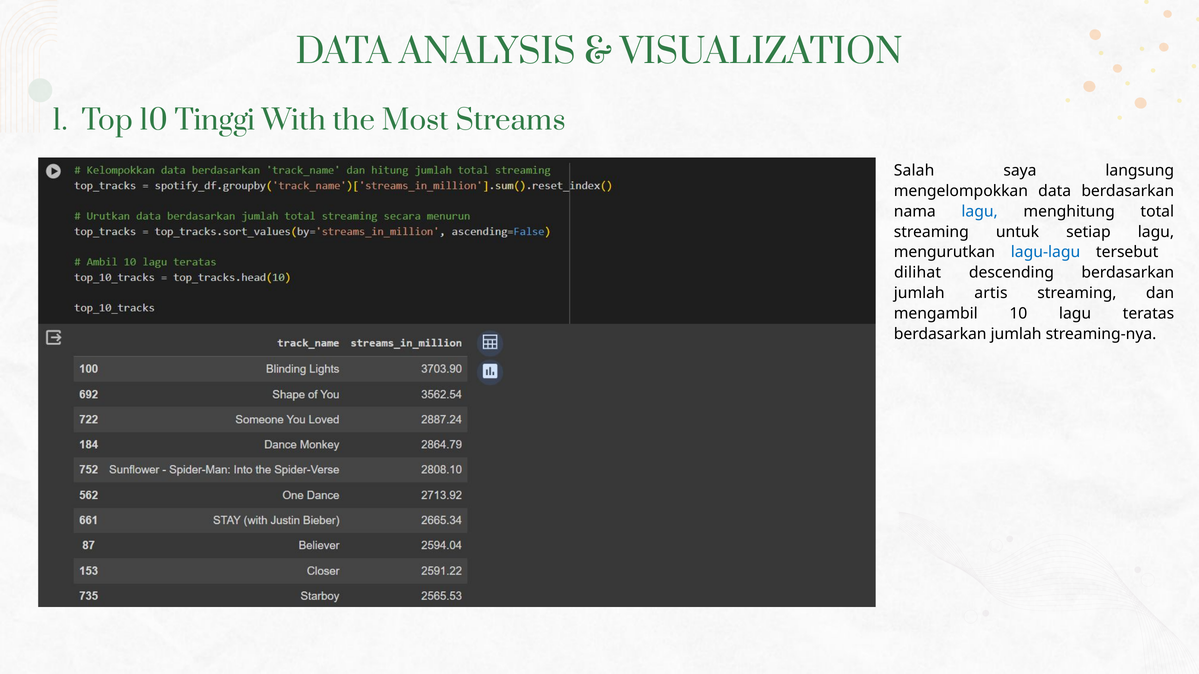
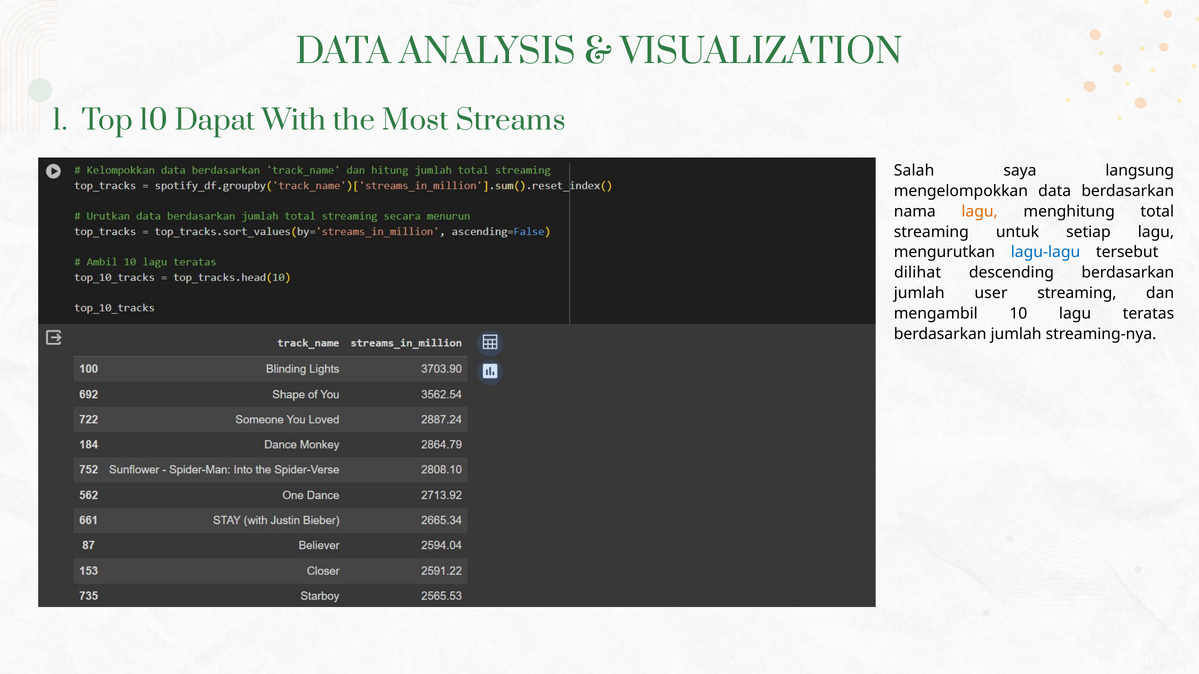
Tinggi: Tinggi -> Dapat (215, 121)
lagu colour: blue -> orange (980, 212)
artis: artis -> user (991, 293)
